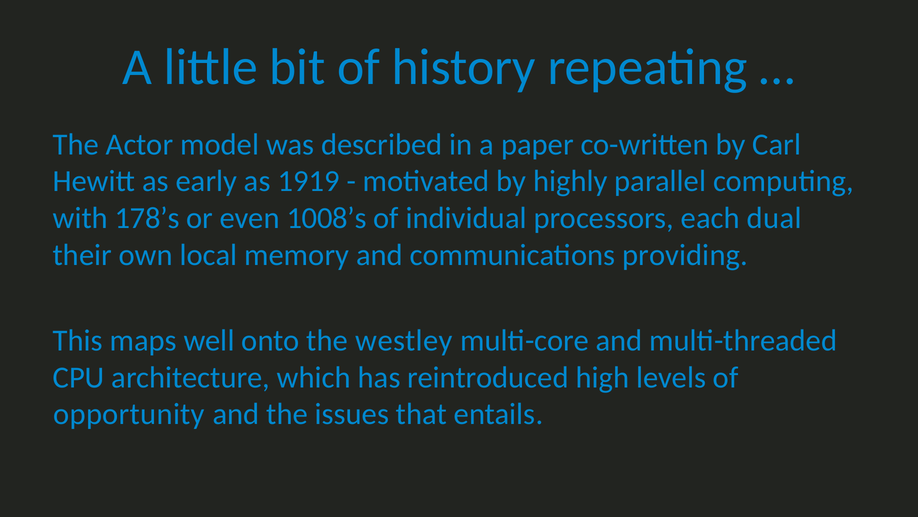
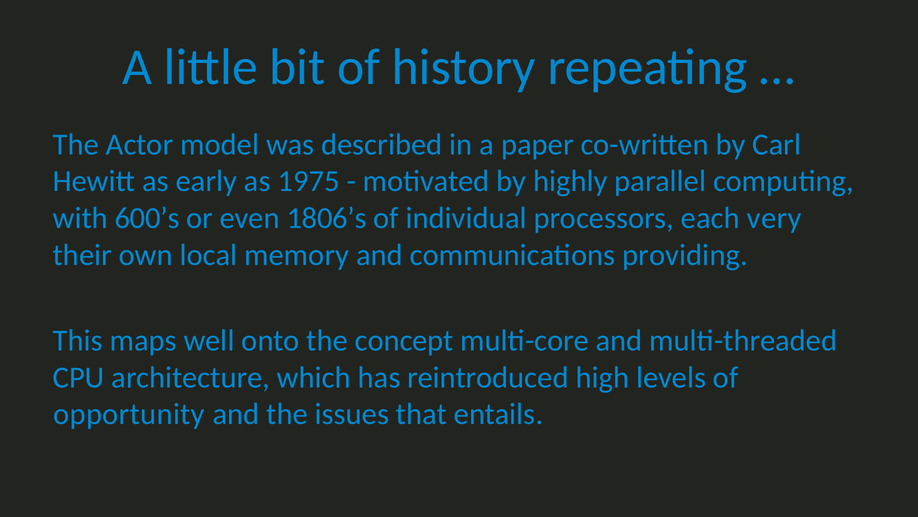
1919: 1919 -> 1975 (309, 181)
178’s: 178’s -> 600’s (147, 218)
1008’s: 1008’s -> 1806’s (327, 218)
dual: dual -> very (774, 218)
westley: westley -> concept (404, 340)
